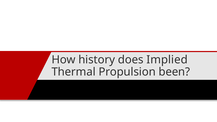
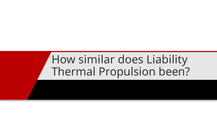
history: history -> similar (97, 60)
Implied: Implied -> Liability (167, 60)
